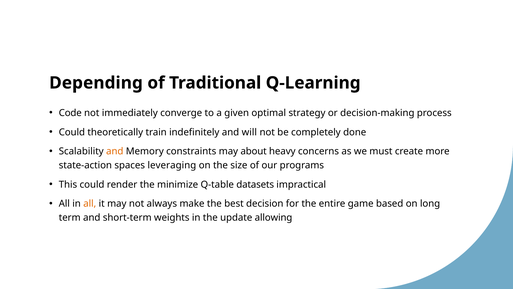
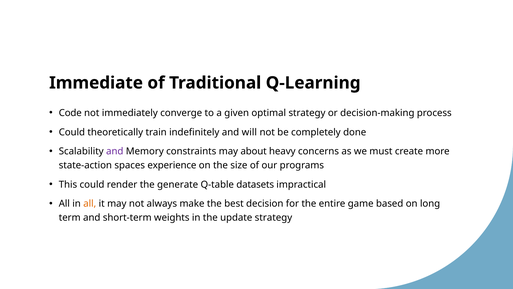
Depending: Depending -> Immediate (96, 83)
and colour: orange -> purple (115, 151)
leveraging: leveraging -> experience (172, 165)
minimize: minimize -> generate (178, 184)
update allowing: allowing -> strategy (273, 217)
